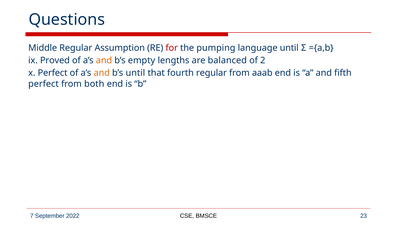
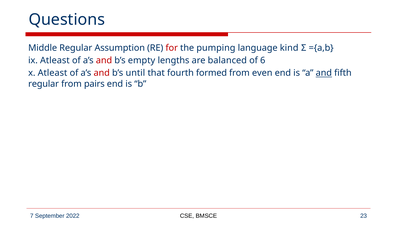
language until: until -> kind (289, 48)
ix Proved: Proved -> Atleast (55, 61)
and colour: orange -> red (104, 61)
2: 2 -> 6 (263, 61)
x Perfect: Perfect -> Atleast (53, 73)
and colour: orange -> red (102, 73)
fourth regular: regular -> formed (211, 73)
aaab: aaab -> even (262, 73)
and underline: none -> present (324, 73)
perfect: perfect -> regular (44, 84)
both: both -> pairs (94, 84)
